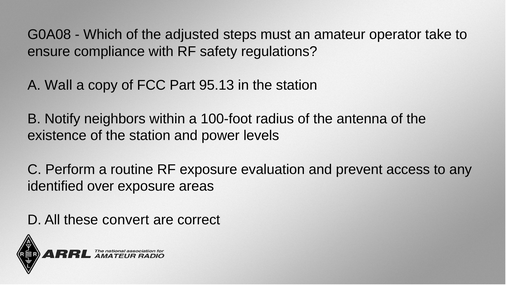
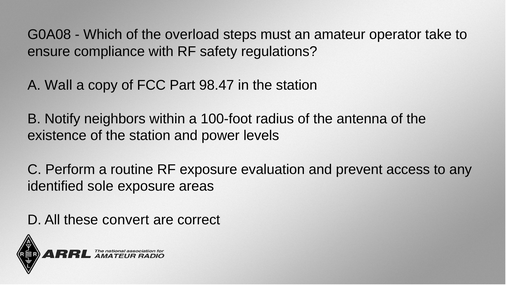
adjusted: adjusted -> overload (192, 35)
95.13: 95.13 -> 98.47 (217, 85)
over: over -> sole (100, 186)
